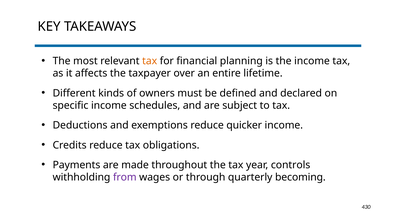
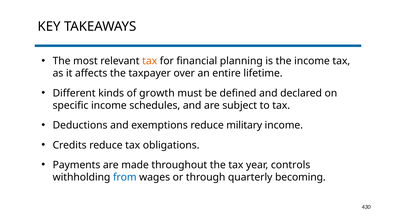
owners: owners -> growth (157, 93)
quicker: quicker -> military (244, 125)
from colour: purple -> blue (125, 177)
